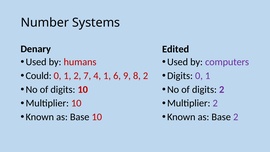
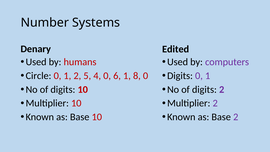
Could: Could -> Circle (39, 76)
7: 7 -> 5 (87, 76)
4 1: 1 -> 0 (107, 76)
6 9: 9 -> 1 (127, 76)
8 2: 2 -> 0 (146, 76)
